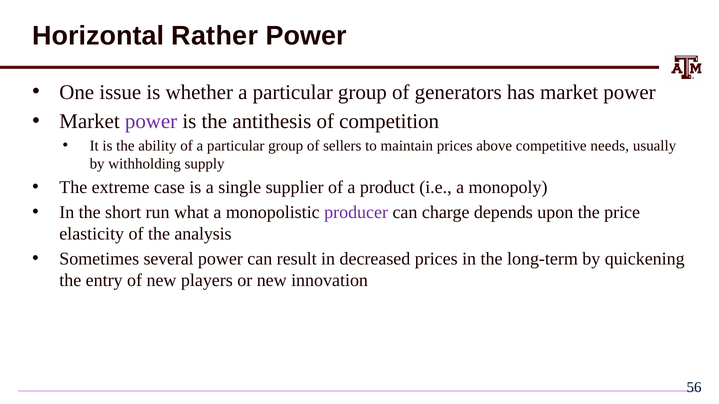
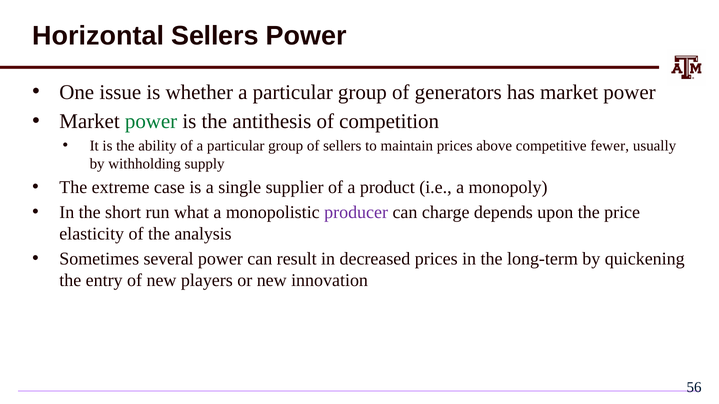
Horizontal Rather: Rather -> Sellers (215, 36)
power colour: purple -> green (151, 122)
needs: needs -> fewer (610, 146)
